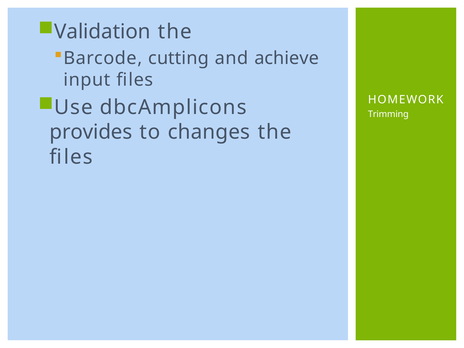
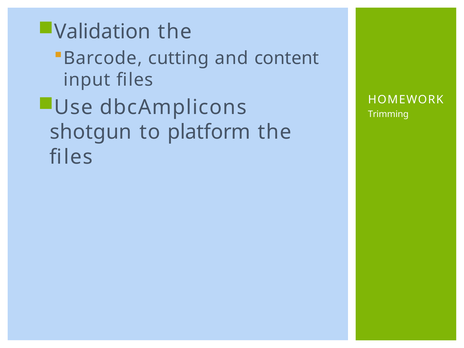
achieve: achieve -> content (287, 58)
provides: provides -> shotgun (91, 132)
changes: changes -> platform (209, 132)
